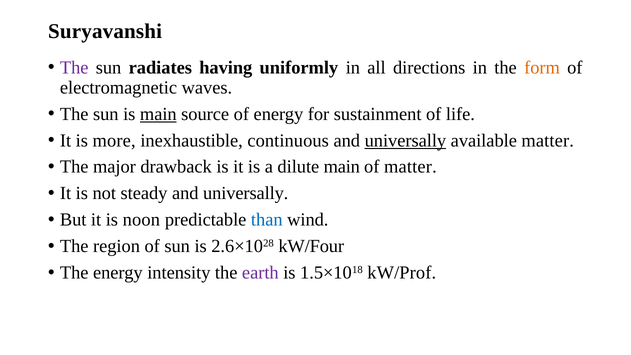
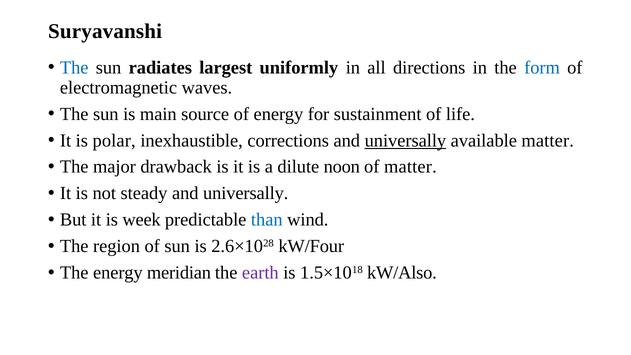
The colour: purple -> blue (74, 68)
having: having -> largest (226, 68)
form colour: orange -> blue (542, 68)
main underline: present -> none (158, 114)
more: more -> polar (114, 140)
continuous: continuous -> corrections (288, 140)
dilute main: main -> noon (342, 167)
noon: noon -> week (142, 220)
intensity: intensity -> meridian (179, 273)
kW/Prof: kW/Prof -> kW/Also (402, 273)
